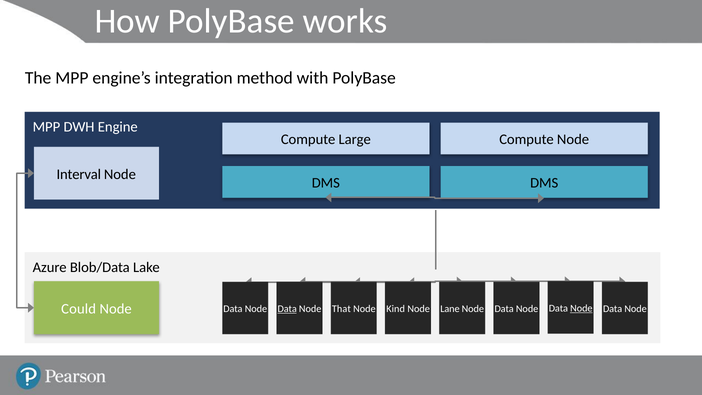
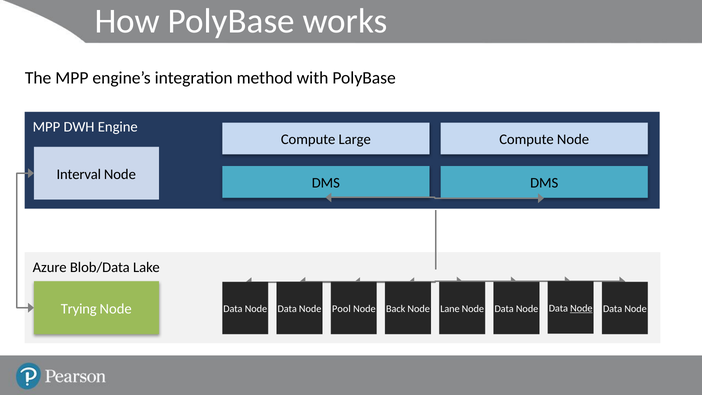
Could: Could -> Trying (79, 309)
Data underline: present -> none (287, 309)
That: That -> Pool (341, 309)
Kind: Kind -> Back (396, 309)
